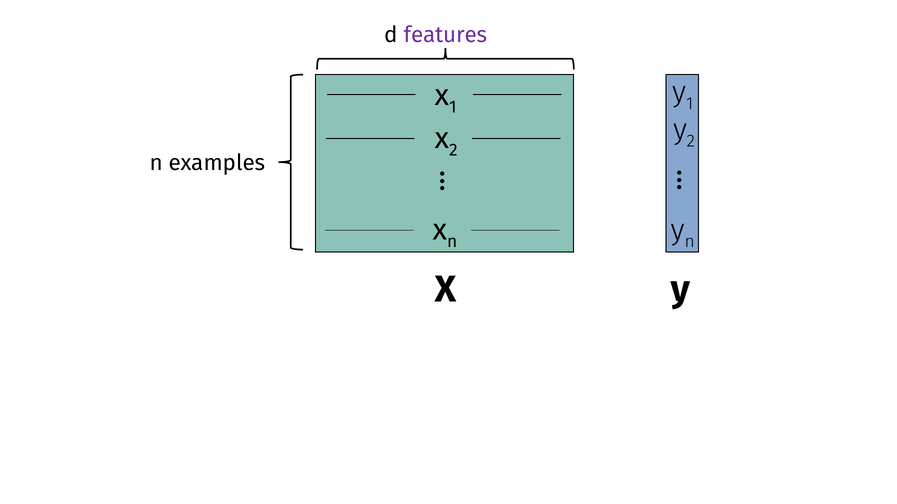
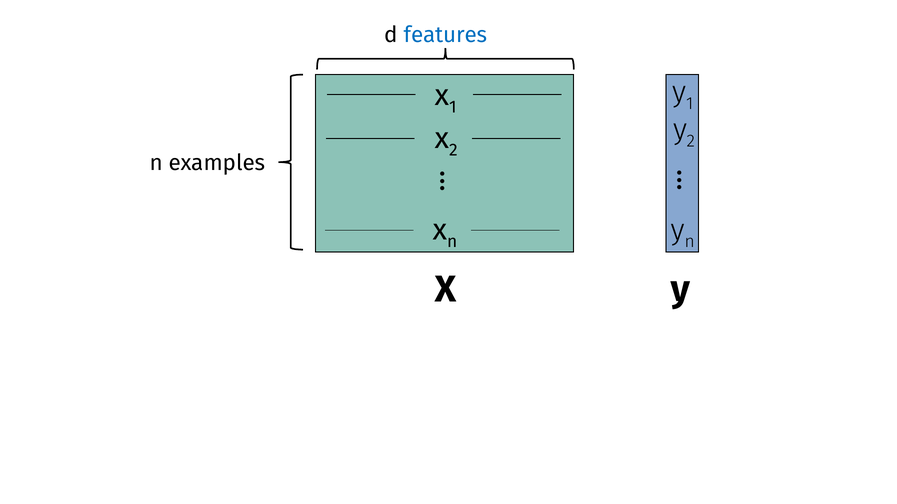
features colour: purple -> blue (446, 35)
